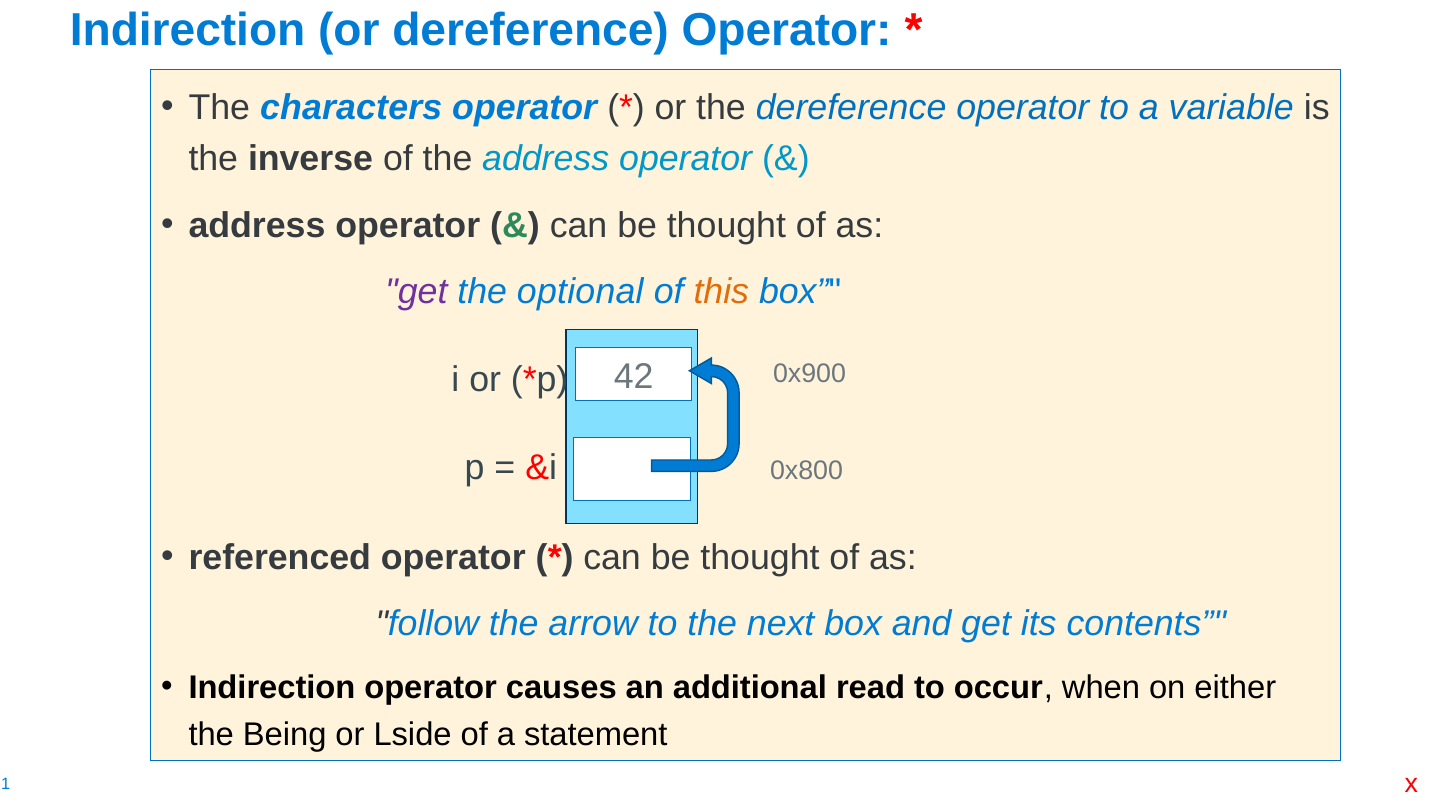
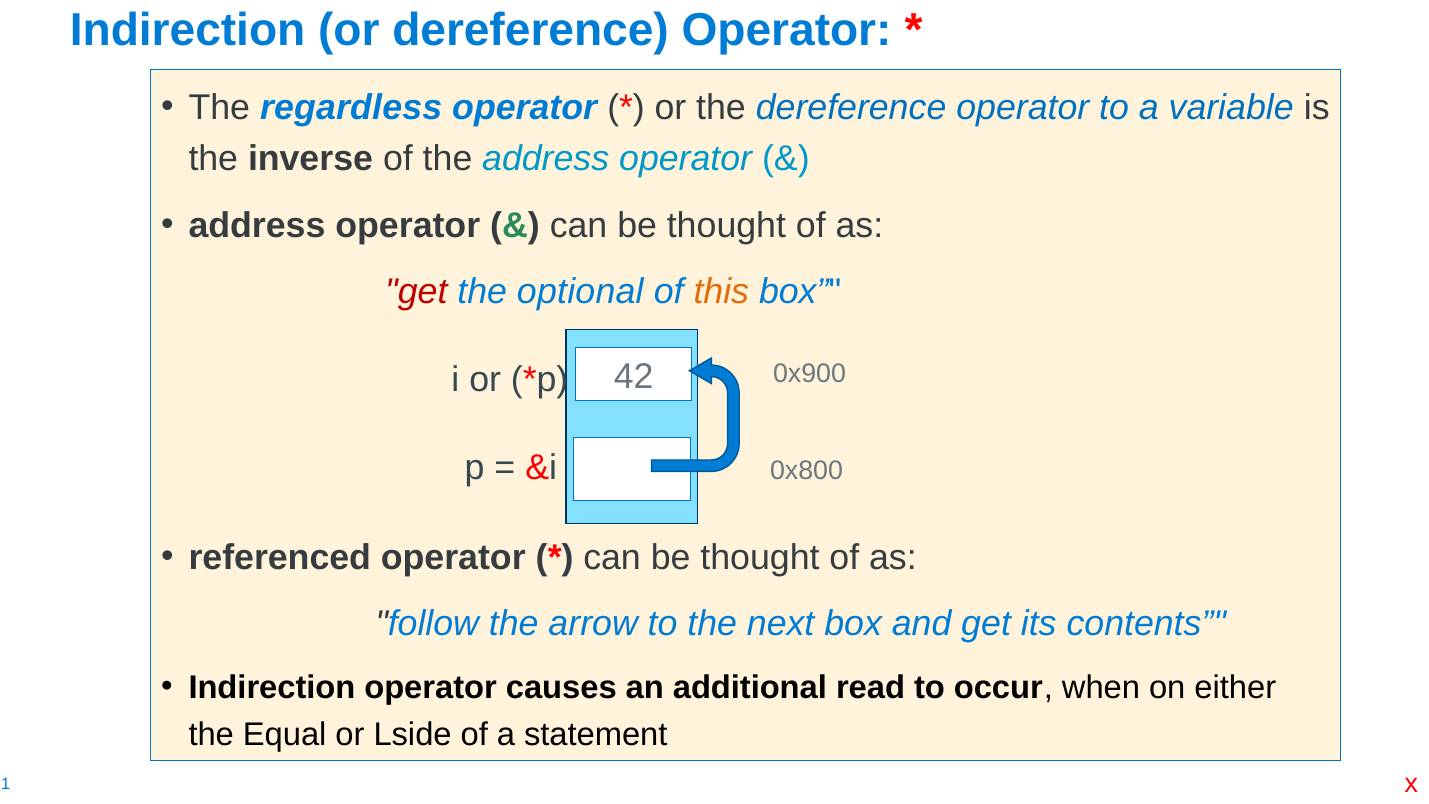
characters: characters -> regardless (351, 108)
get colour: purple -> red (416, 292)
Being: Being -> Equal (285, 734)
